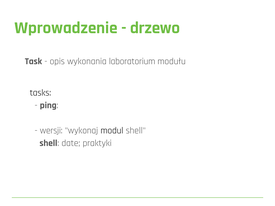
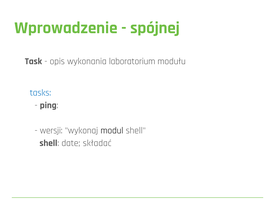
drzewo: drzewo -> spójnej (155, 28)
tasks colour: black -> blue (40, 93)
praktyki: praktyki -> składać (97, 143)
